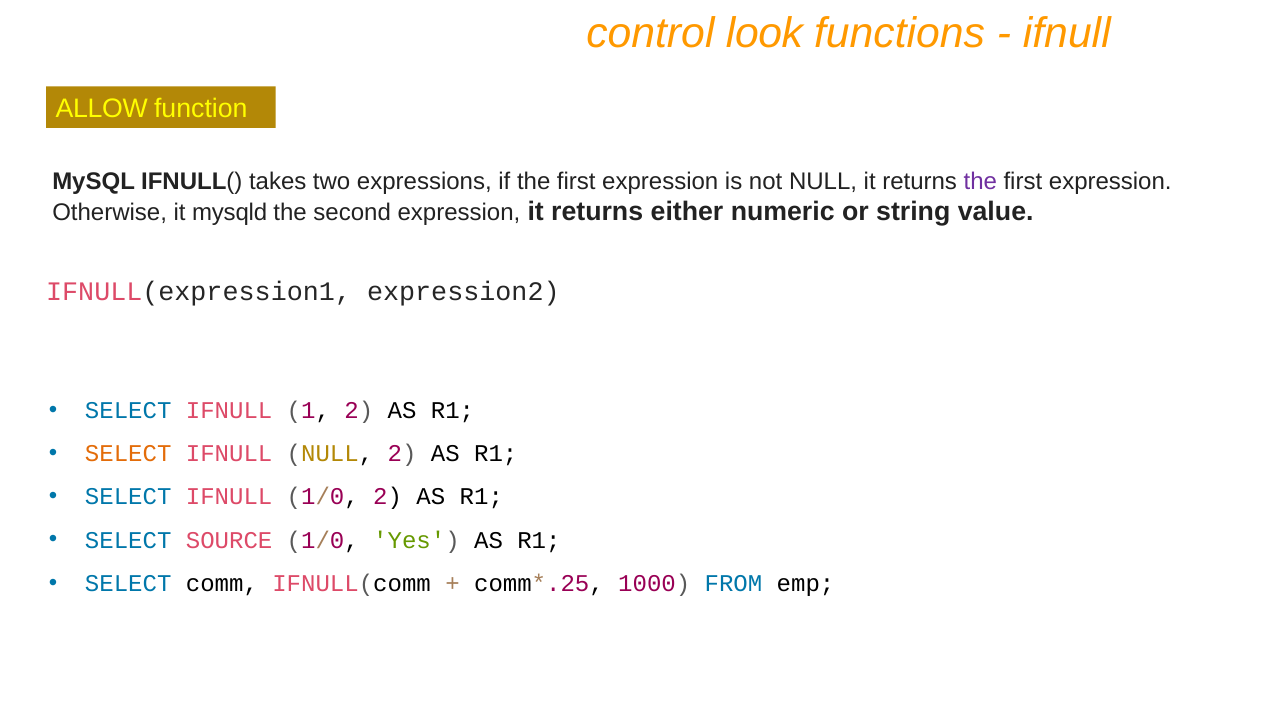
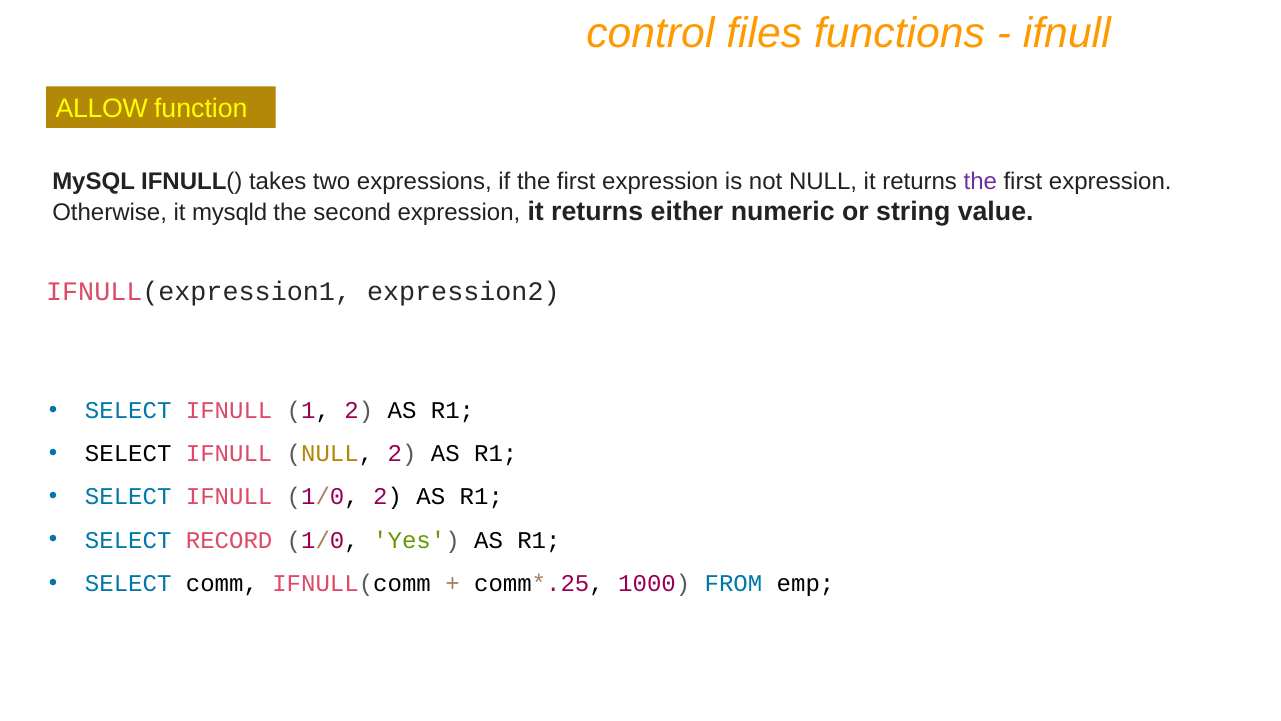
look: look -> files (764, 33)
SELECT colour: orange -> black (128, 453)
SOURCE: SOURCE -> RECORD (229, 540)
